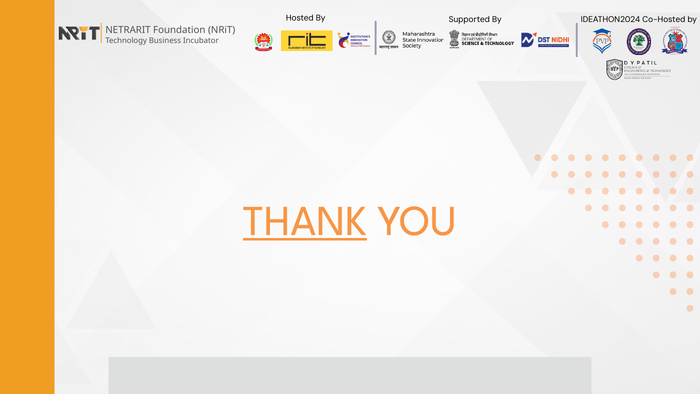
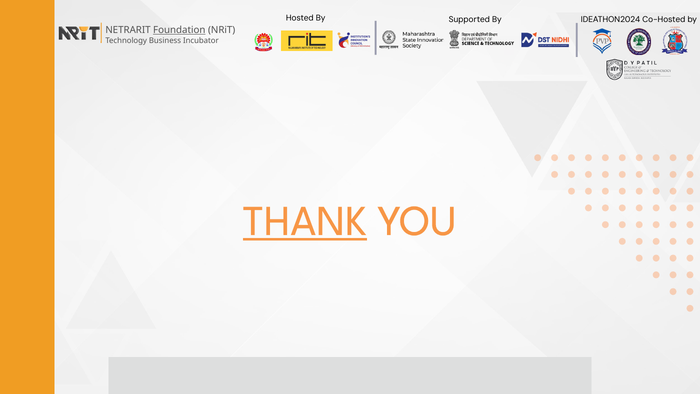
Foundation underline: none -> present (179, 30)
